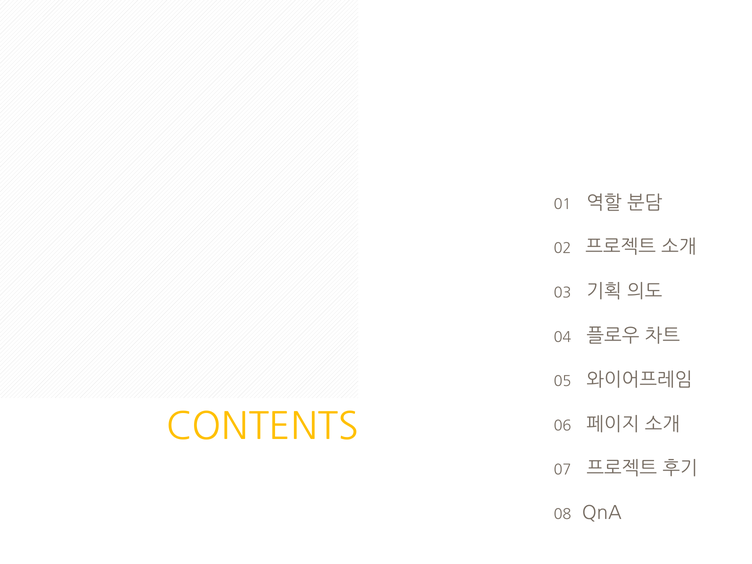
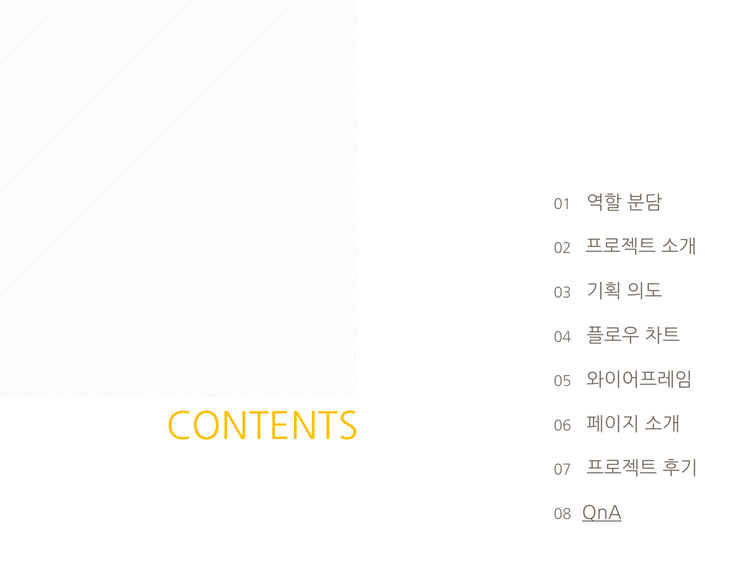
QnA underline: none -> present (602, 513)
